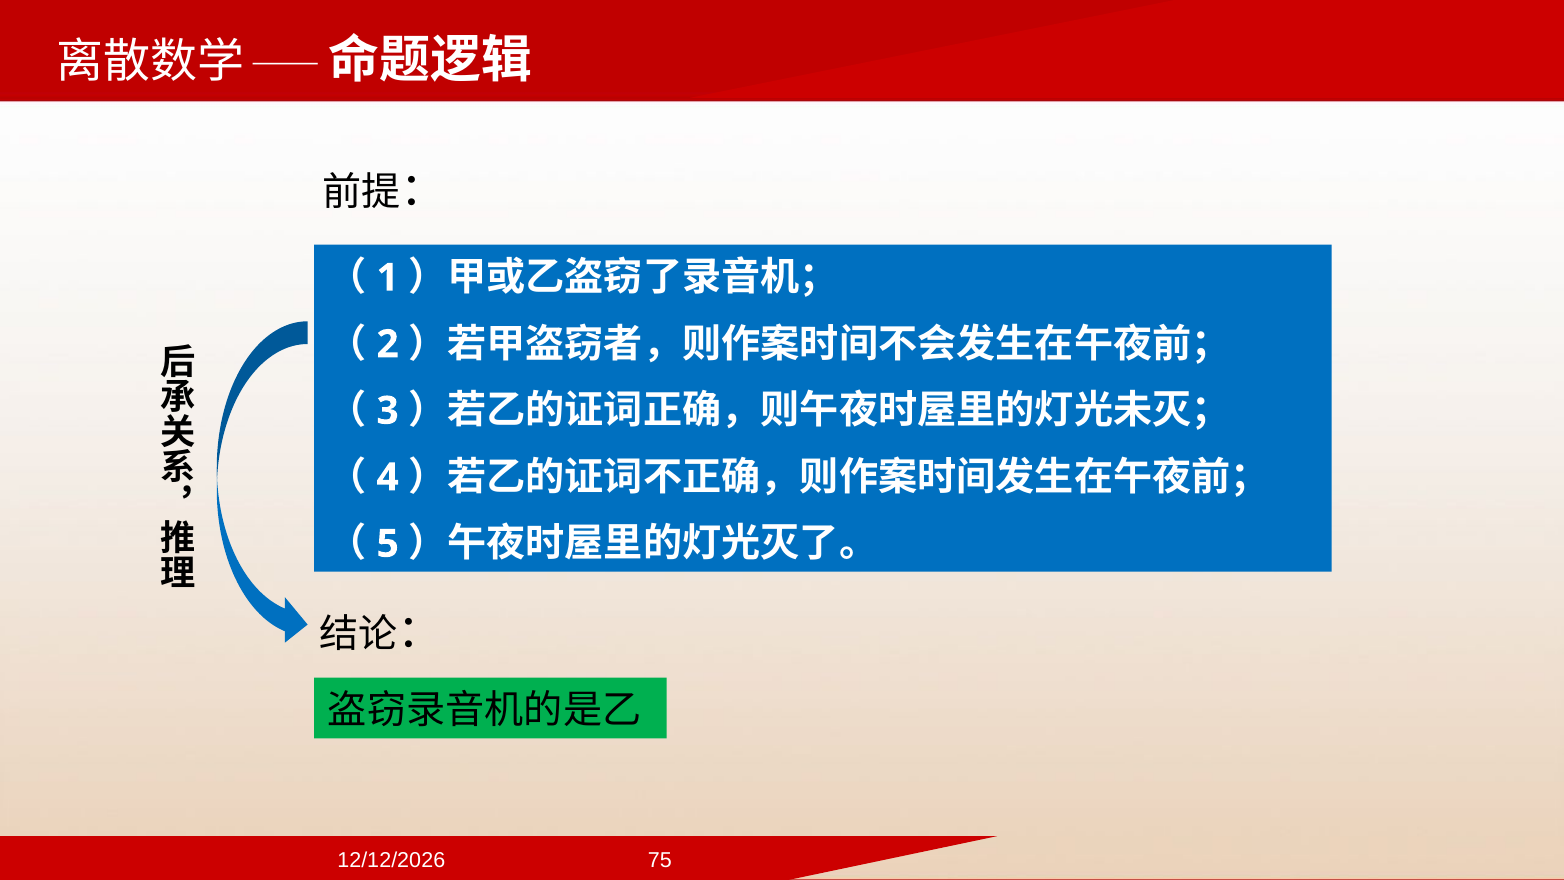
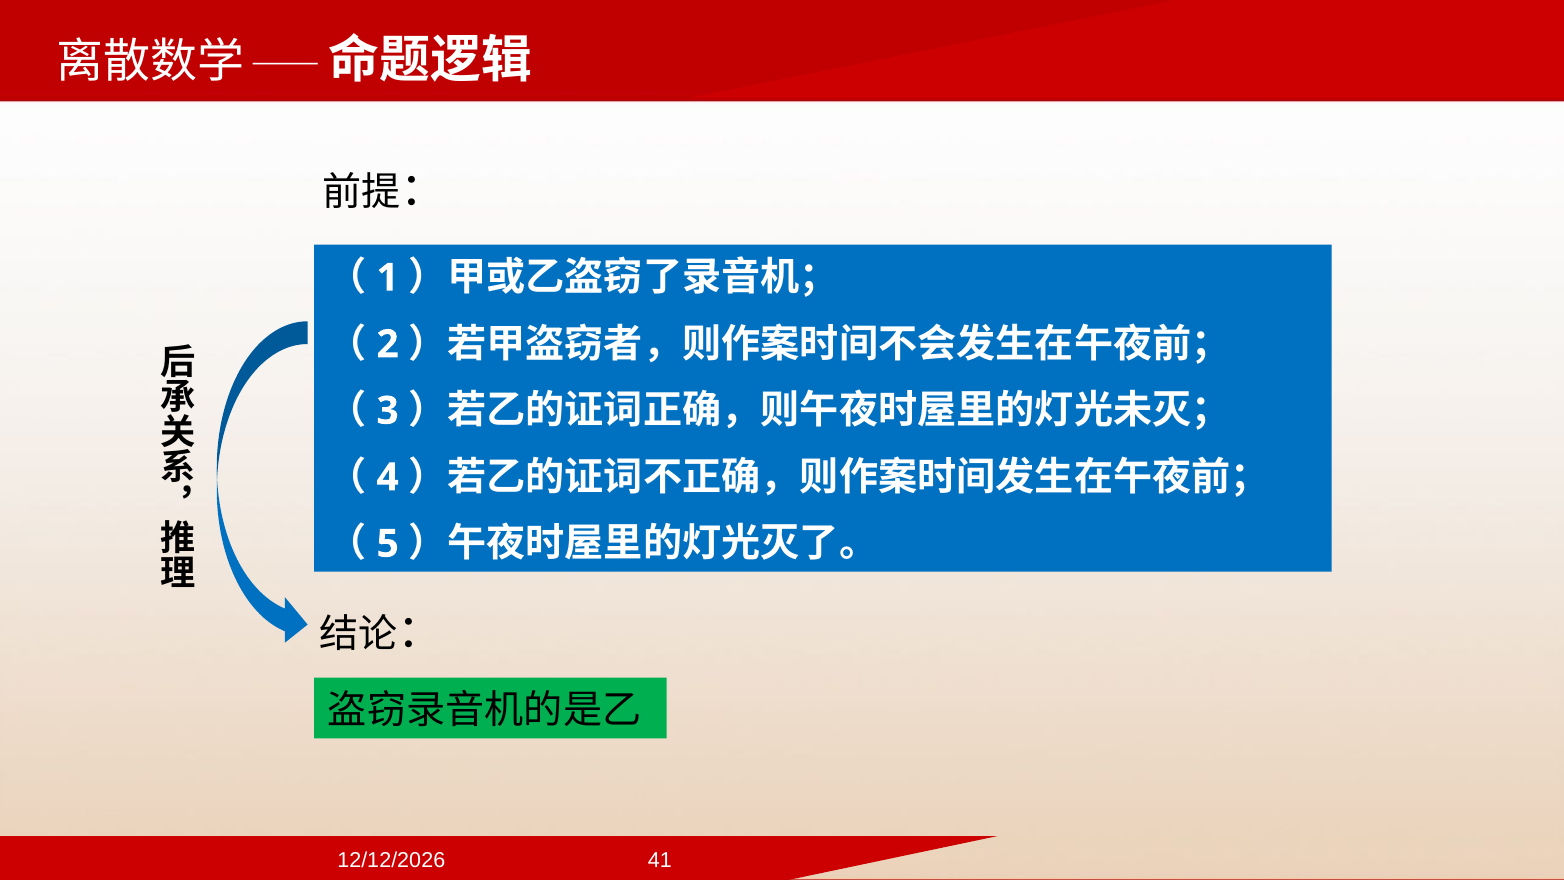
75: 75 -> 41 (660, 860)
